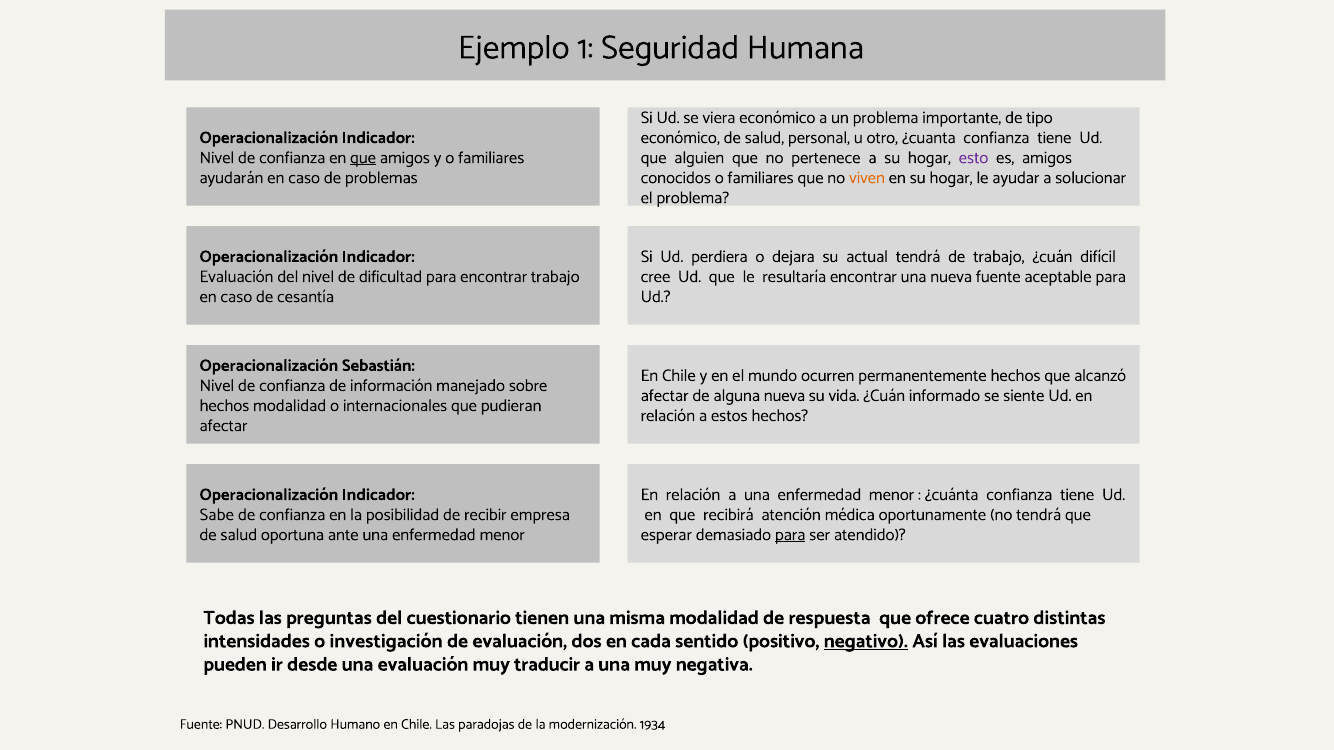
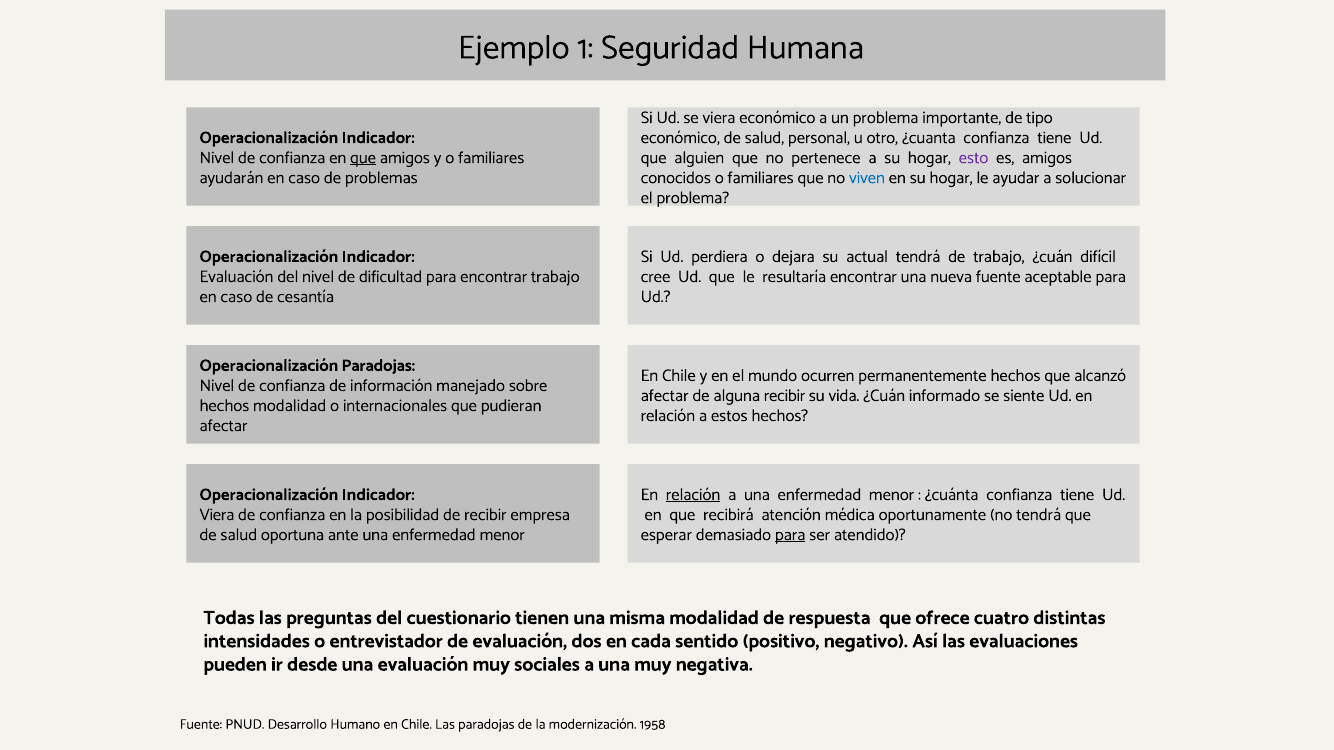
viven colour: orange -> blue (867, 178)
Operacionalización Sebastián: Sebastián -> Paradojas (378, 366)
alguna nueva: nueva -> recibir (784, 396)
relación underline: none -> present (693, 495)
Sabe: Sabe -> Viera (217, 515)
investigación: investigación -> entrevistador (386, 641)
negativo underline: present -> none (866, 641)
traducir: traducir -> sociales (547, 665)
1934: 1934 -> 1958 (653, 725)
